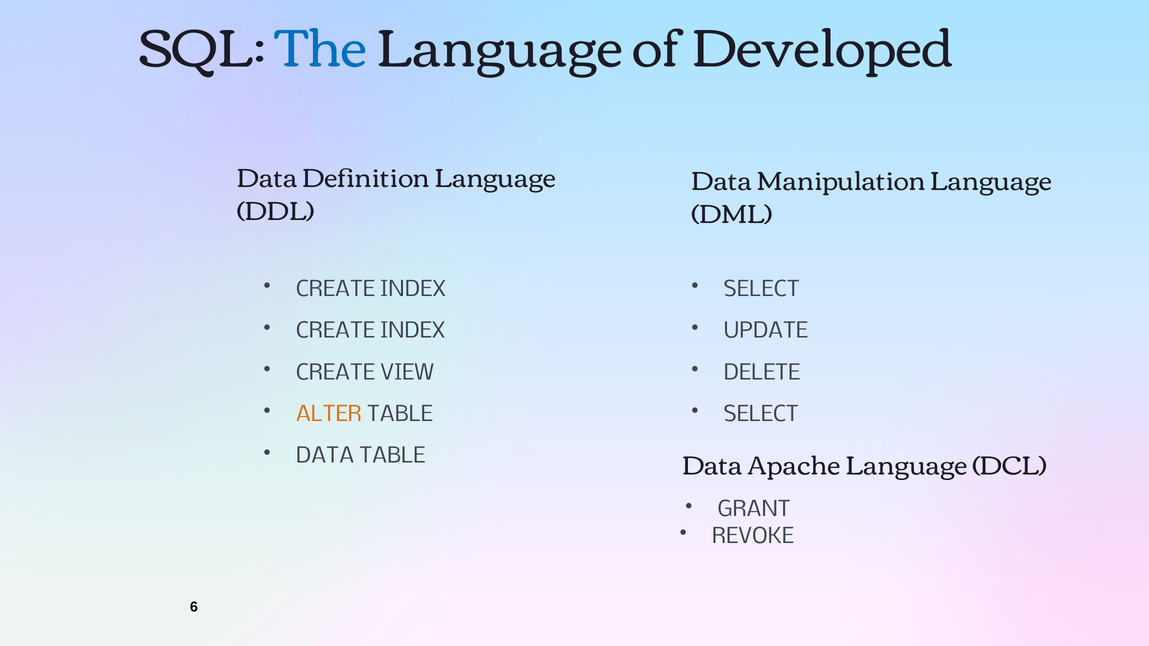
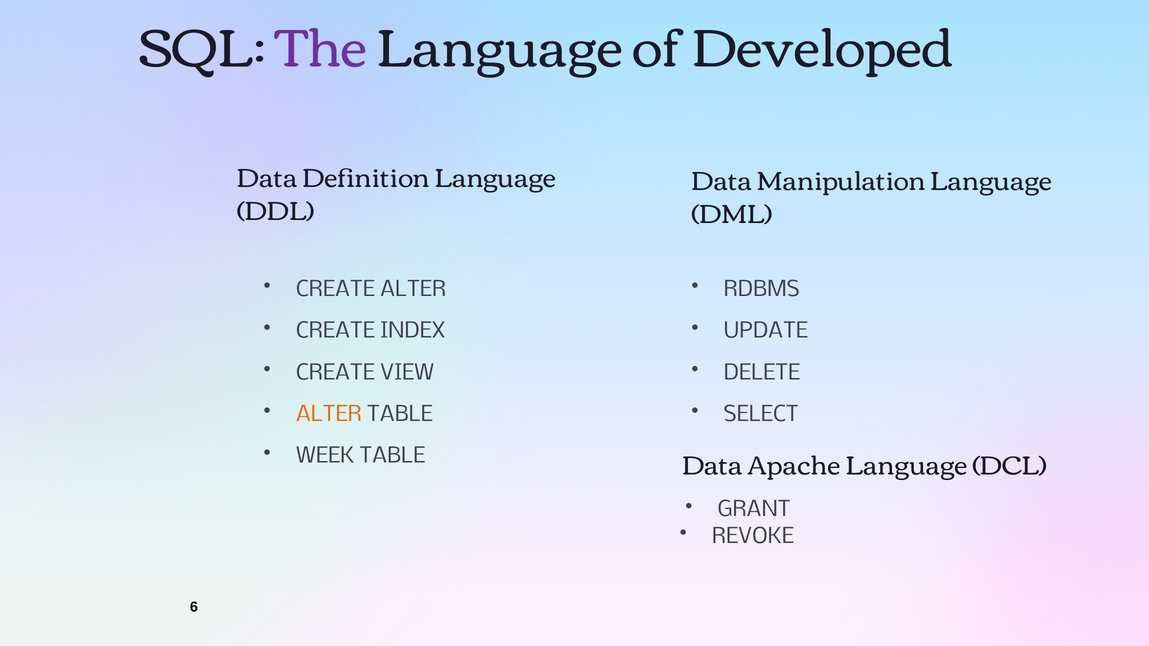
The colour: blue -> purple (321, 49)
INDEX: INDEX -> ALTER (413, 290)
SELECT: SELECT -> RDBMS (762, 290)
DATA: DATA -> WEEK (325, 456)
